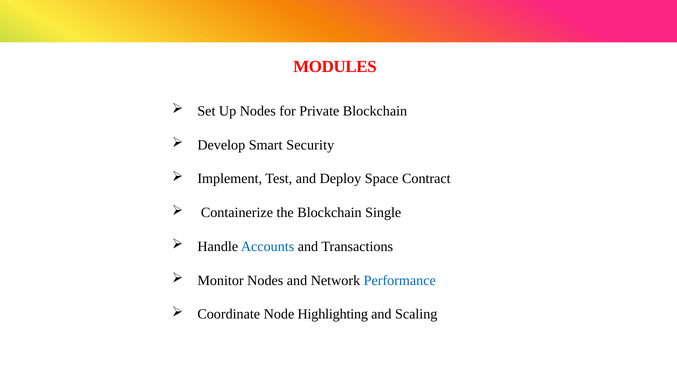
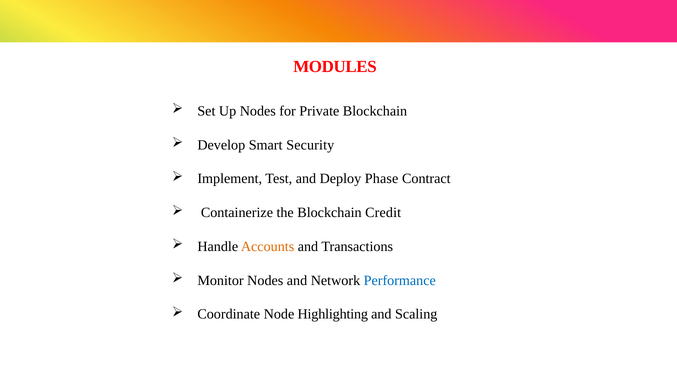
Space: Space -> Phase (382, 179)
Single: Single -> Credit (383, 213)
Accounts colour: blue -> orange (268, 246)
